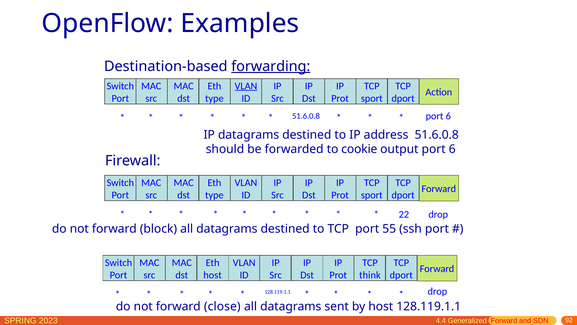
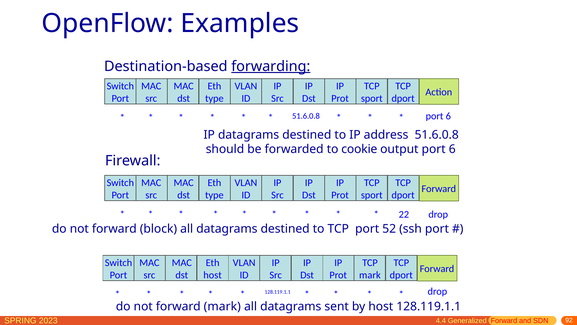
VLAN underline: present -> none (246, 86)
55: 55 -> 52 (389, 229)
think: think -> mark (370, 275)
forward close: close -> mark (222, 306)
